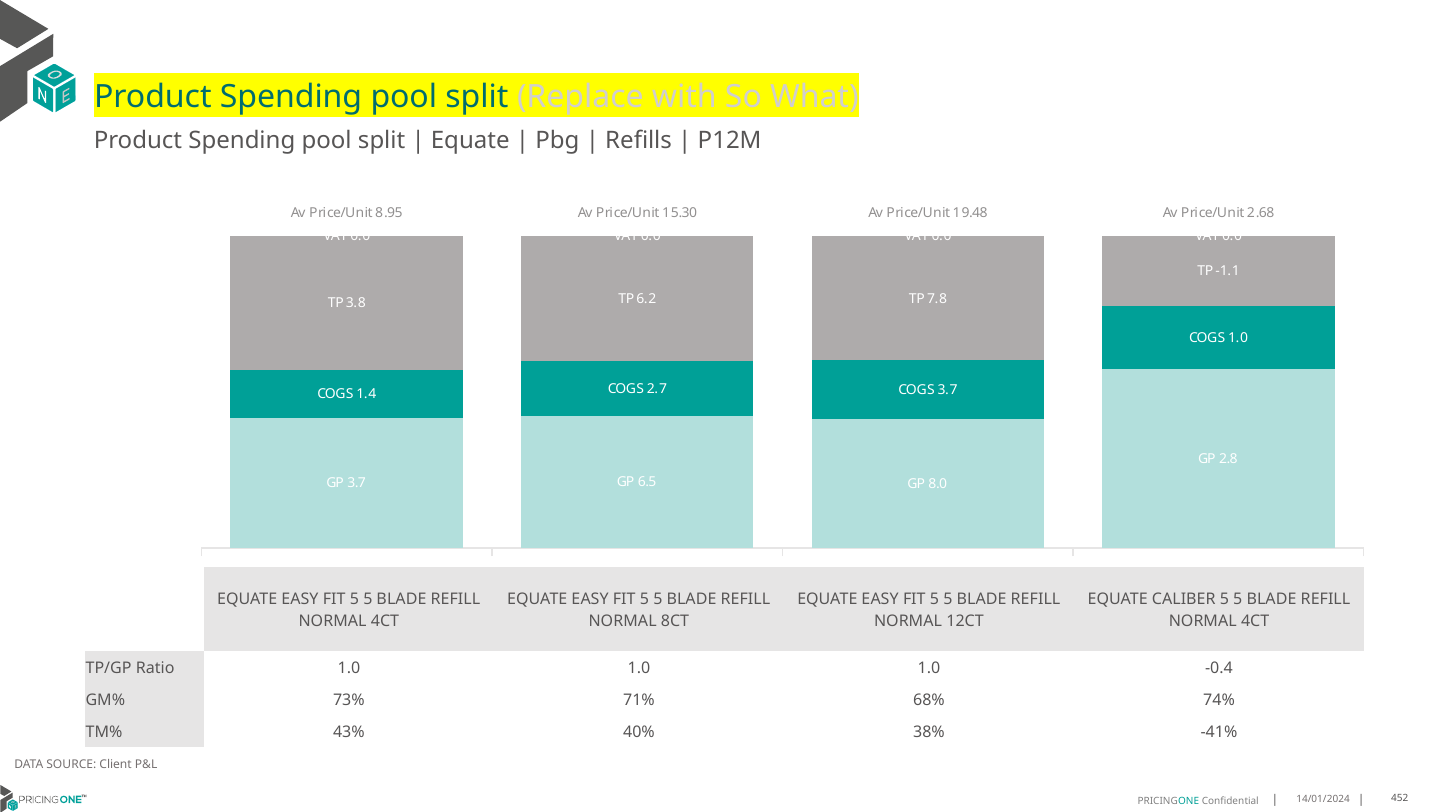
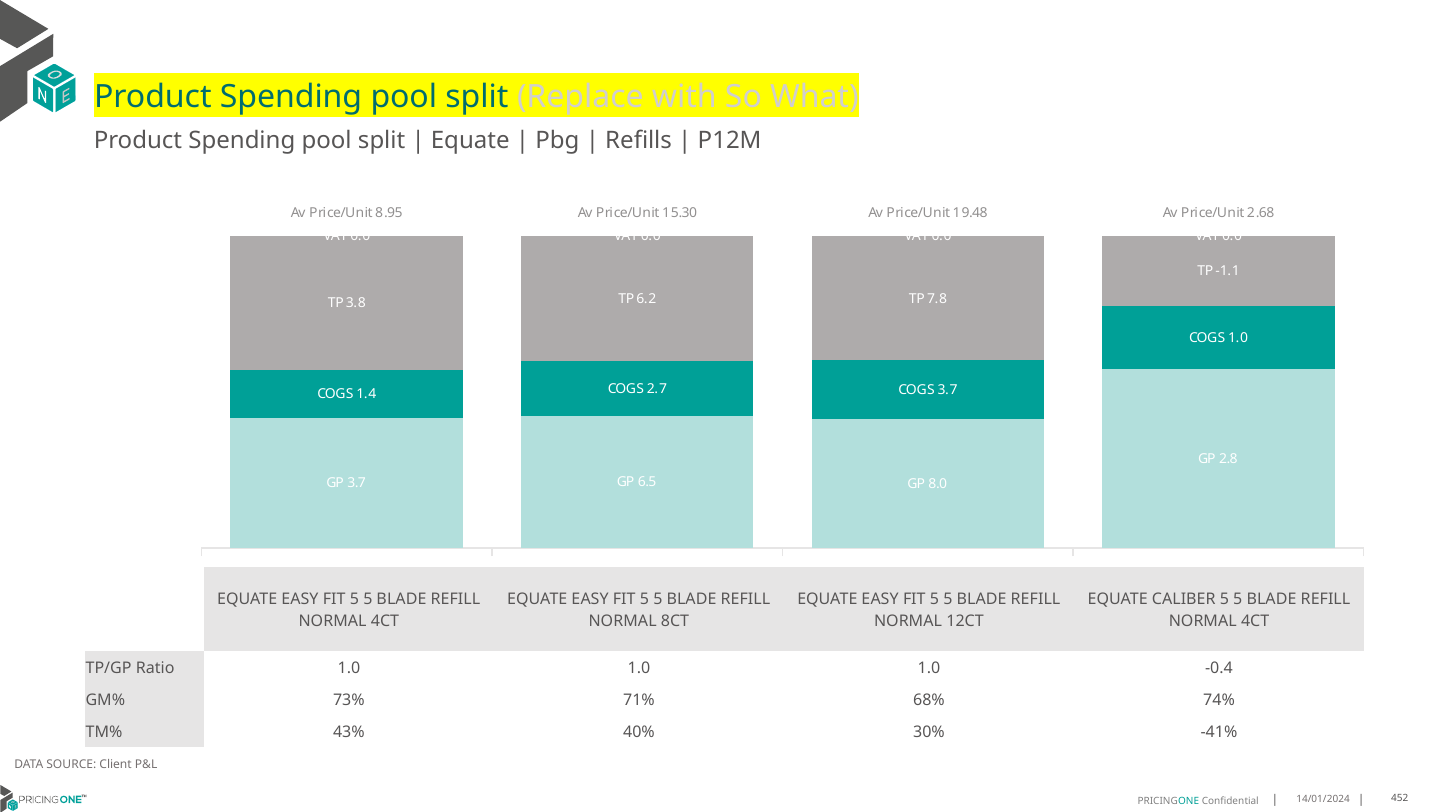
38%: 38% -> 30% (929, 733)
